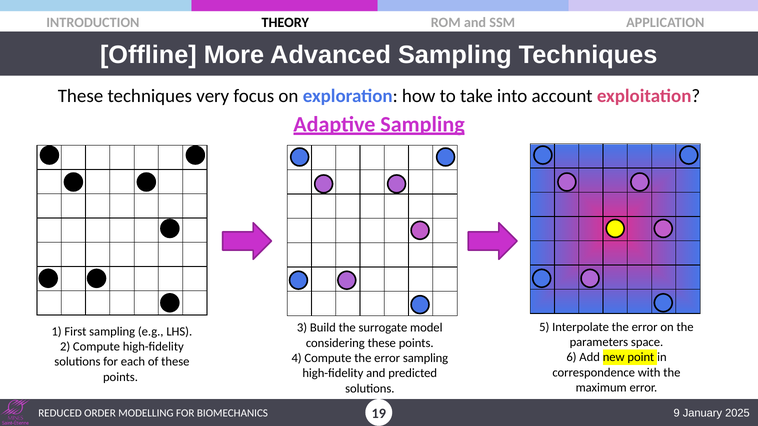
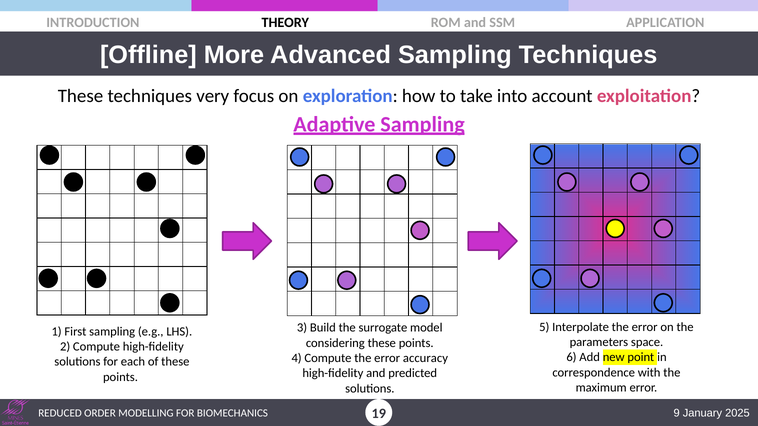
error sampling: sampling -> accuracy (425, 358)
